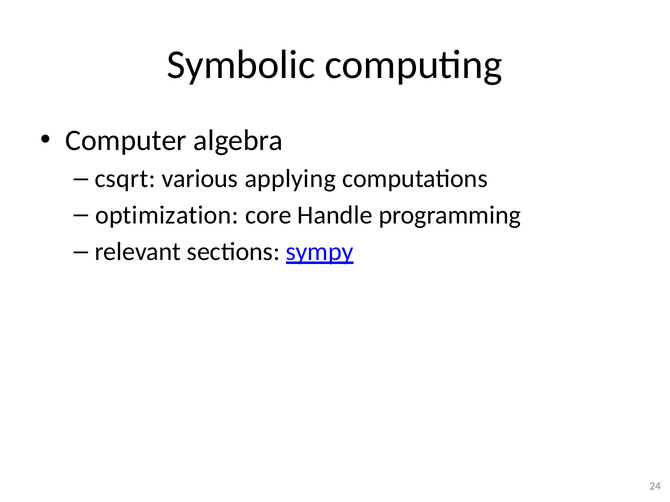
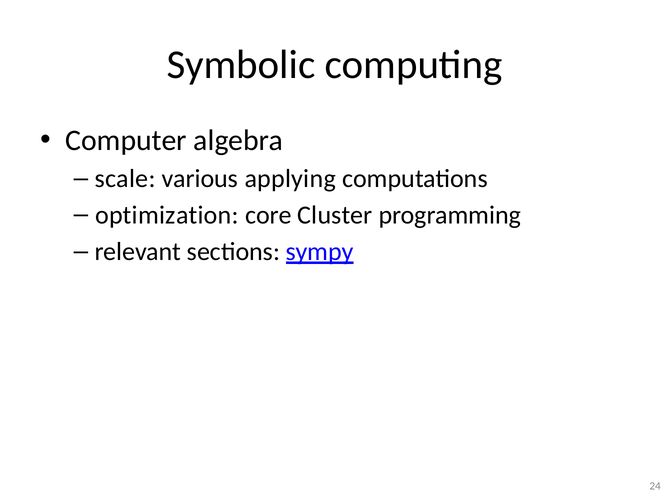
csqrt: csqrt -> scale (125, 179)
Handle: Handle -> Cluster (335, 216)
